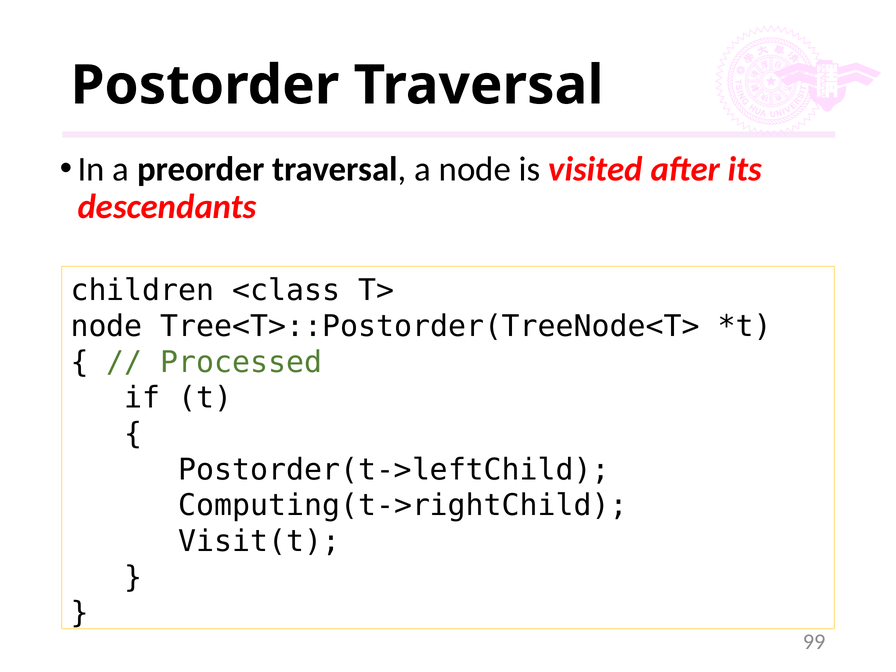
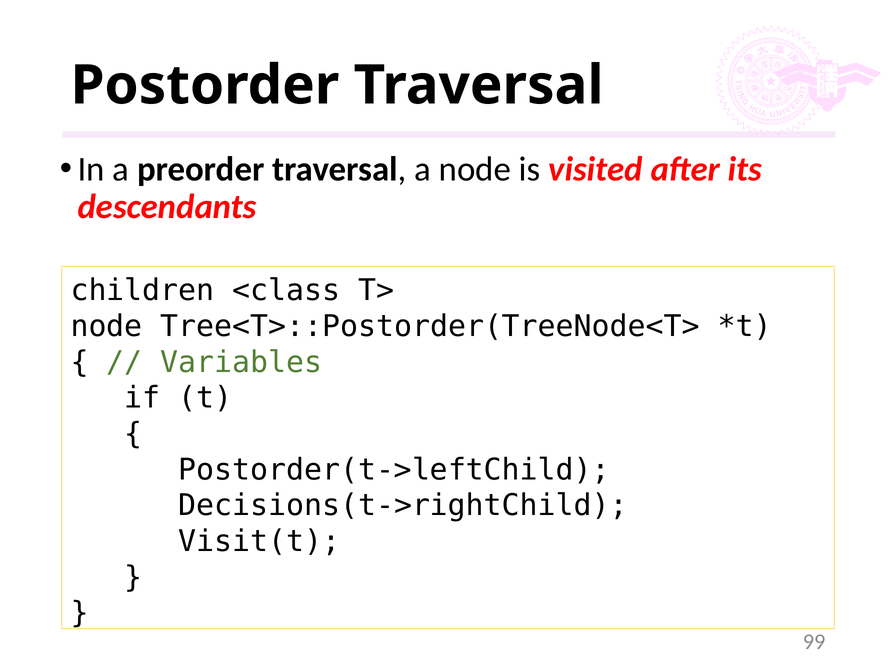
Processed: Processed -> Variables (241, 362)
Computing(t->rightChild: Computing(t->rightChild -> Decisions(t->rightChild (403, 506)
